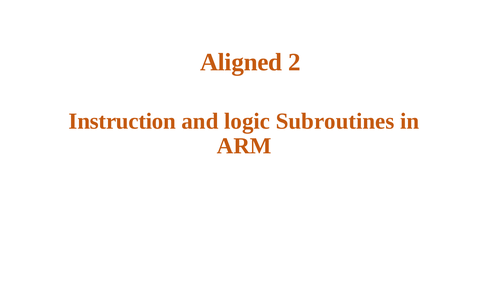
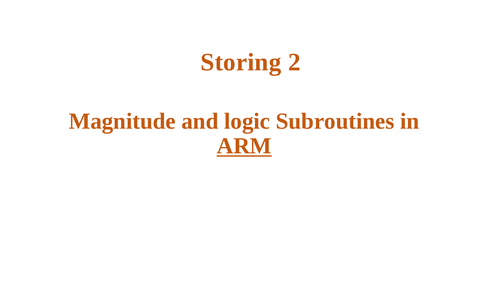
Aligned: Aligned -> Storing (241, 62)
Instruction: Instruction -> Magnitude (122, 121)
ARM underline: none -> present (244, 146)
